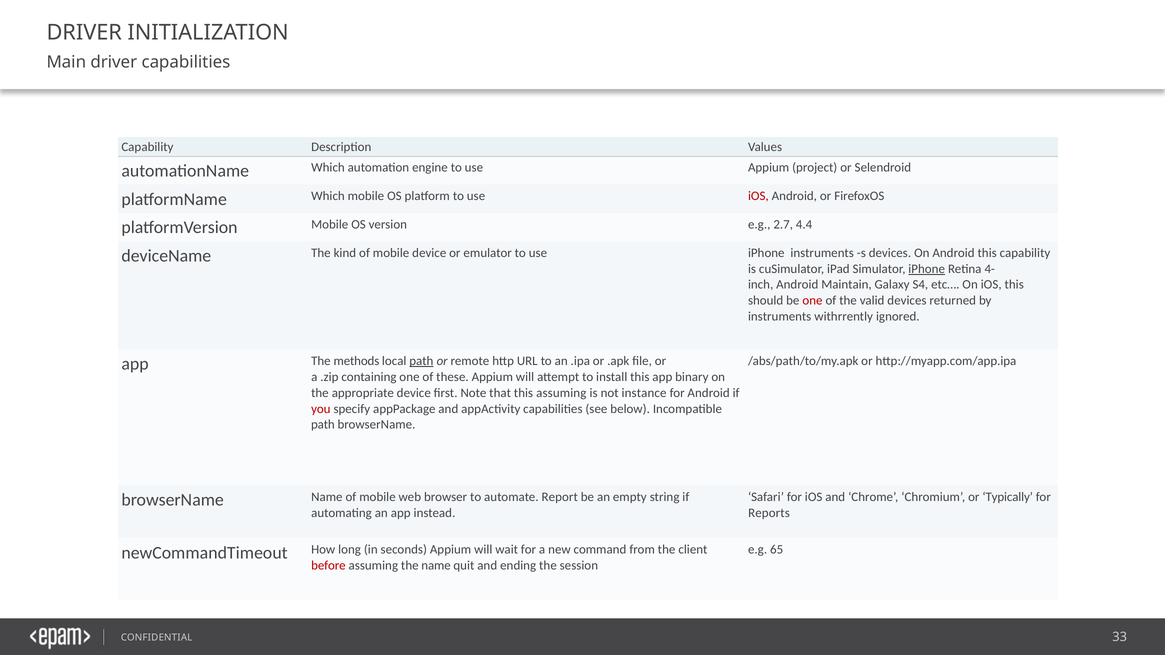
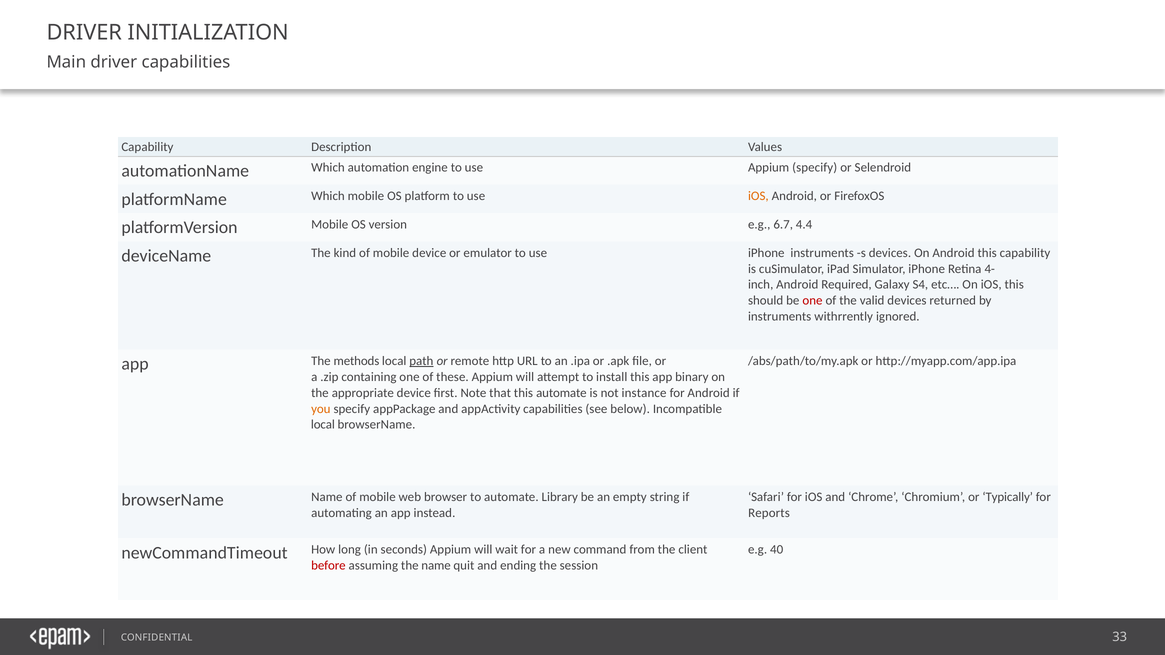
Appium project: project -> specify (815, 168)
iOS colour: red -> orange (758, 196)
2.7: 2.7 -> 6.7 (783, 225)
iPhone underline: present -> none (927, 269)
Maintain: Maintain -> Required (846, 285)
this assuming: assuming -> automate (561, 393)
you colour: red -> orange (321, 409)
path: path -> local (323, 425)
Report: Report -> Library (560, 497)
65: 65 -> 40 (777, 550)
